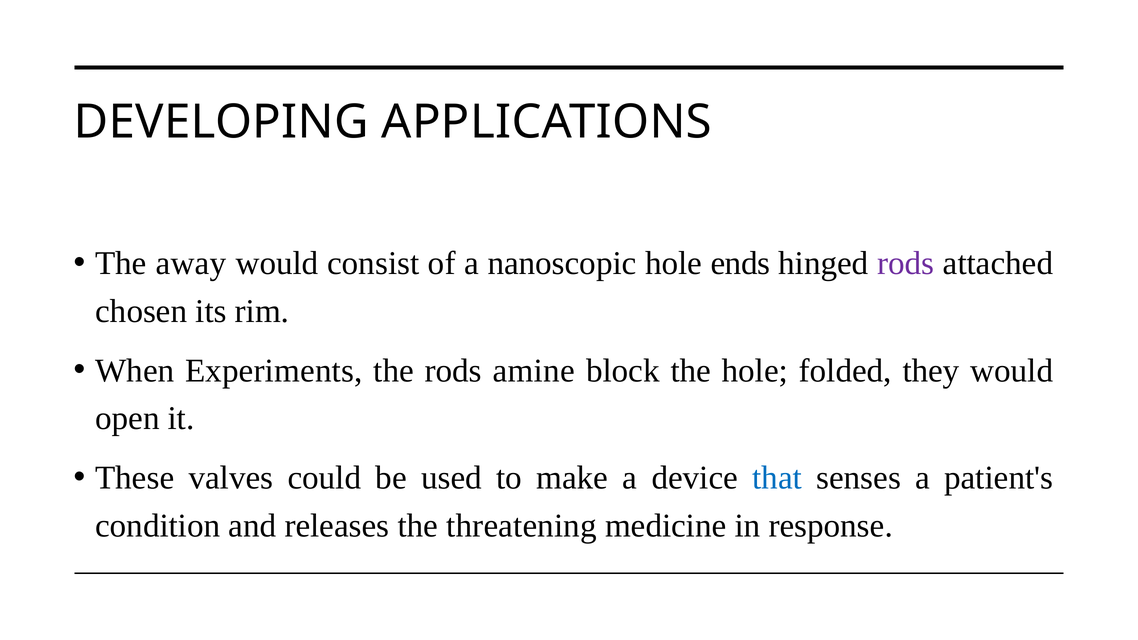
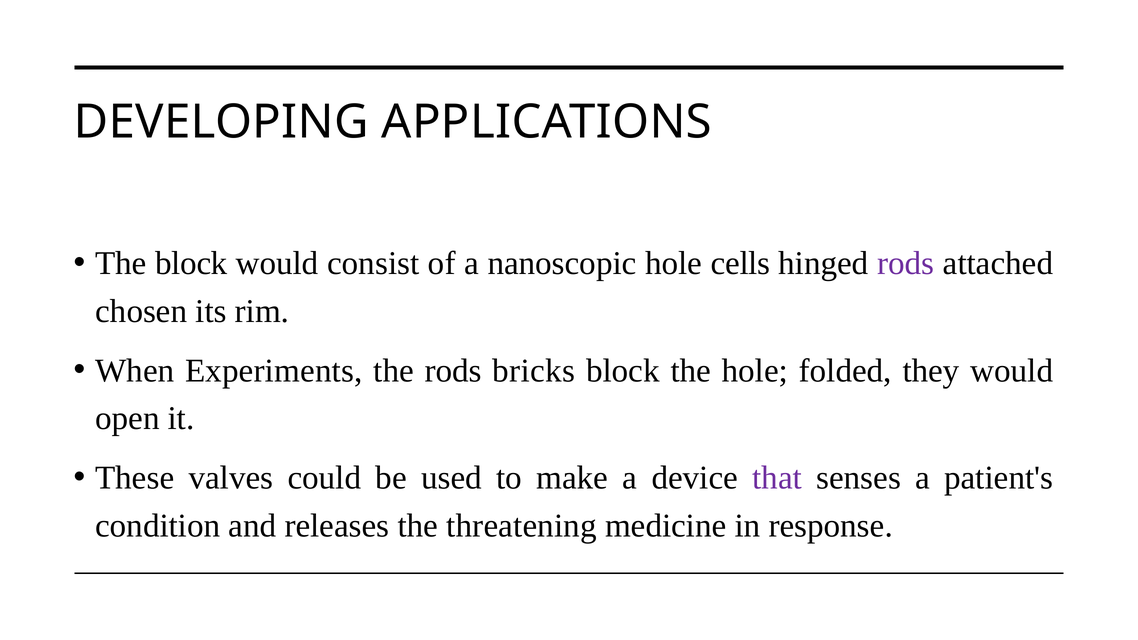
The away: away -> block (191, 264)
ends: ends -> cells (740, 264)
amine: amine -> bricks (534, 371)
that colour: blue -> purple (777, 478)
